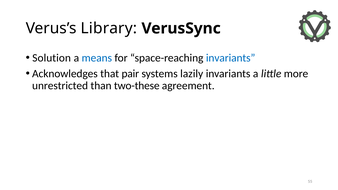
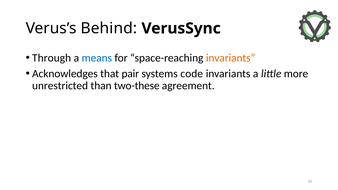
Library: Library -> Behind (109, 28)
Solution: Solution -> Through (52, 58)
invariants colour: blue -> orange (231, 58)
lazily: lazily -> code (192, 74)
